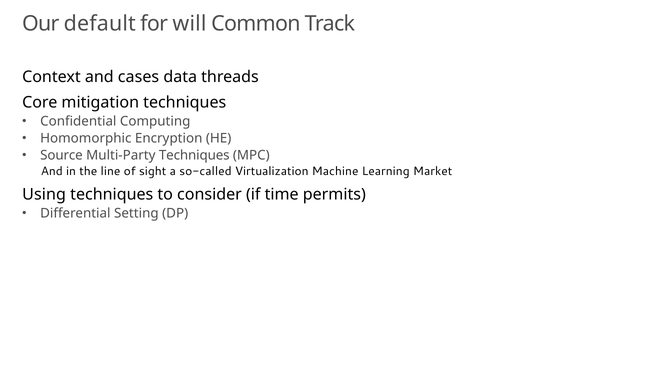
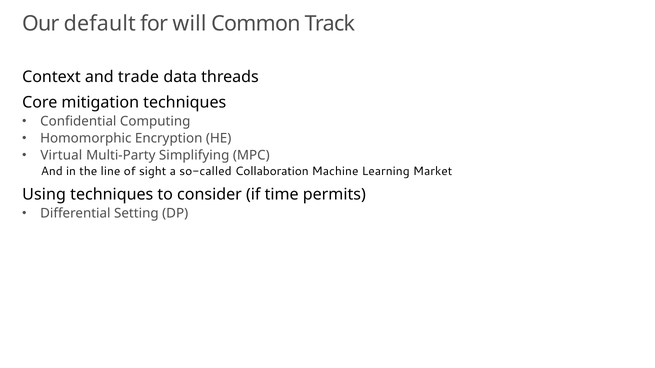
cases: cases -> trade (138, 77)
Source: Source -> Virtual (61, 155)
Multi-Party Techniques: Techniques -> Simplifying (194, 155)
Virtualization: Virtualization -> Collaboration (272, 172)
